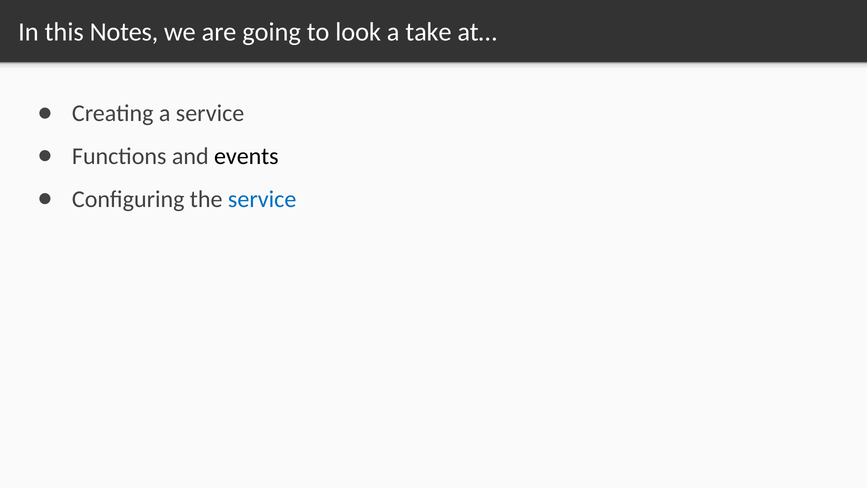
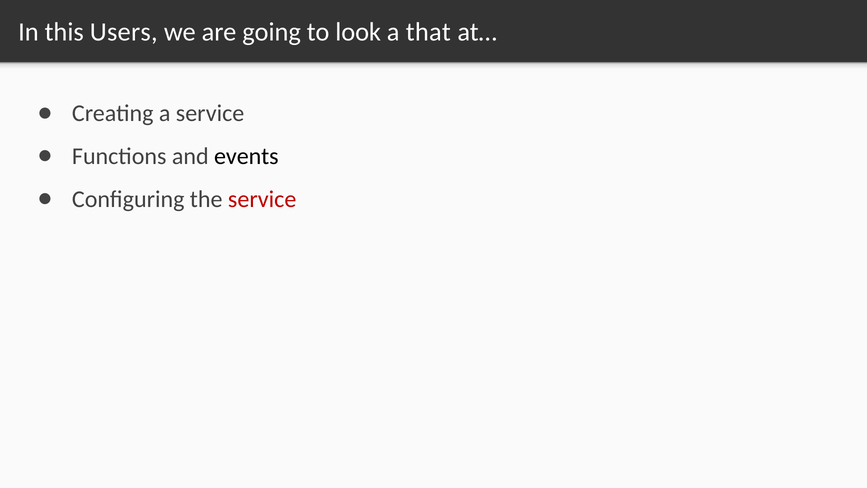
Notes: Notes -> Users (124, 32)
take: take -> that (428, 32)
service colour: blue -> red (262, 199)
